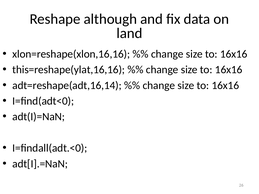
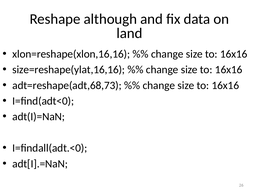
this=reshape(ylat,16,16: this=reshape(ylat,16,16 -> size=reshape(ylat,16,16 (69, 70)
adt=reshape(adt,16,14: adt=reshape(adt,16,14 -> adt=reshape(adt,68,73 (67, 85)
